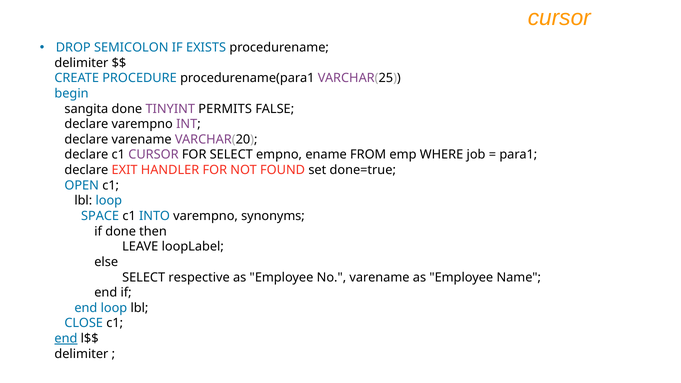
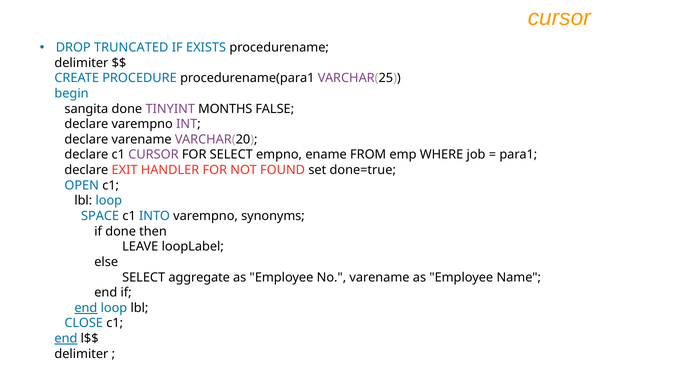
SEMICOLON: SEMICOLON -> TRUNCATED (131, 48)
PERMITS: PERMITS -> MONTHS (225, 109)
respective: respective -> aggregate (199, 277)
end underline: none -> present (86, 308)
